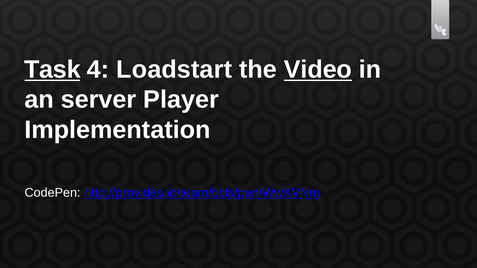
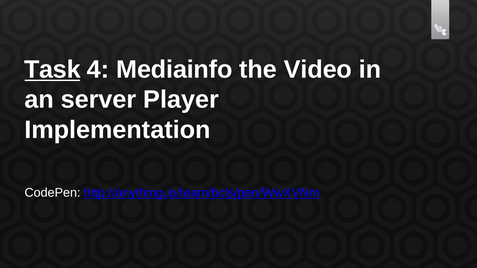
Loadstart: Loadstart -> Mediainfo (174, 70)
Video underline: present -> none (318, 70)
http://provides.io/team/bcls/pen/WwXVNm: http://provides.io/team/bcls/pen/WwXVNm -> http://anything.io/team/bcls/pen/WwXVNm (202, 193)
